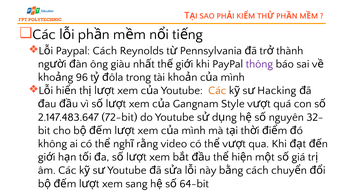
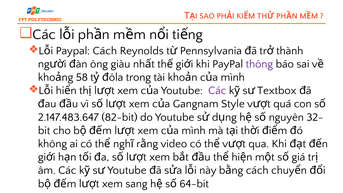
96: 96 -> 58 (82, 77)
Các colour: orange -> purple (217, 90)
Hacking: Hacking -> Textbox (277, 90)
72-bit: 72-bit -> 82-bit (120, 117)
